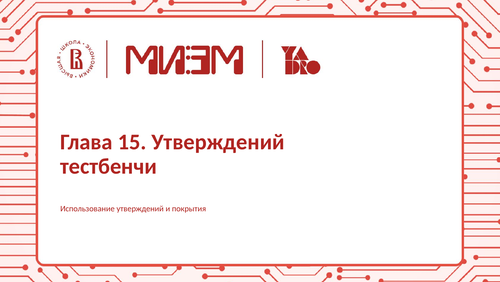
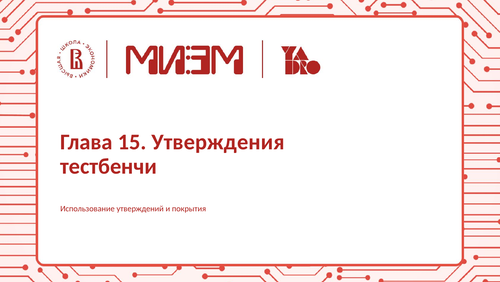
15 Утверждений: Утверждений -> Утверждения (218, 142)
